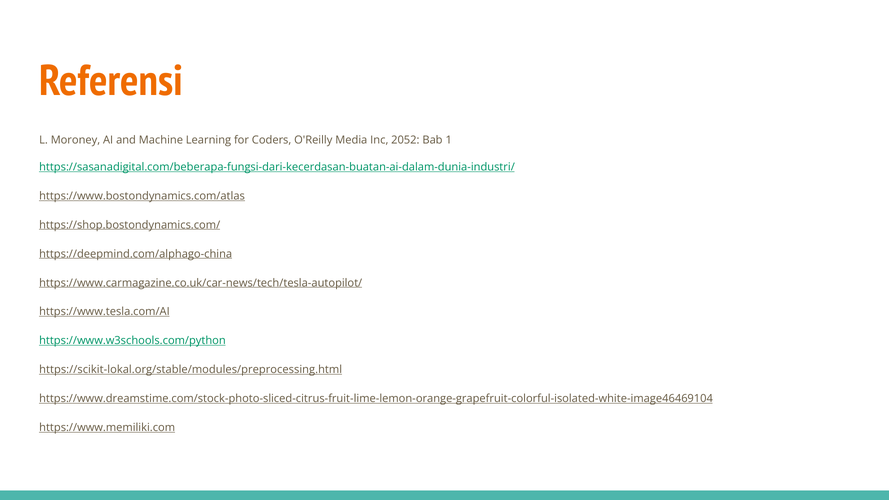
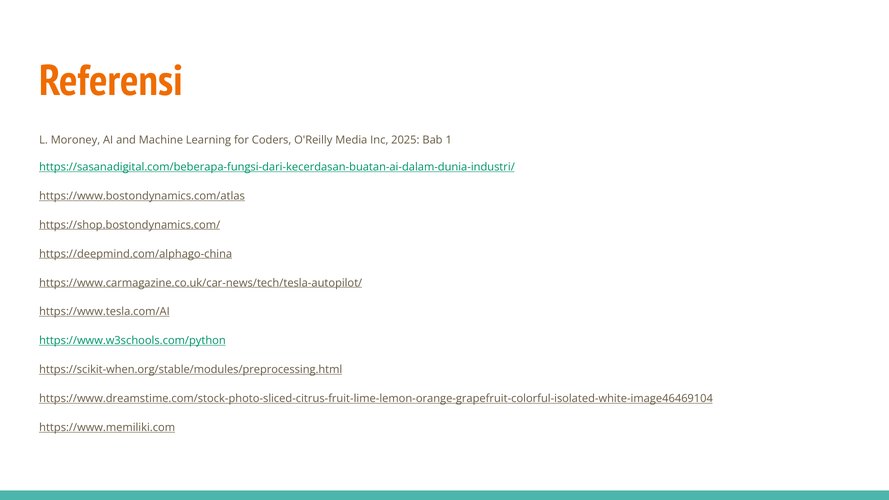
2052: 2052 -> 2025 (405, 140)
https://scikit-lokal.org/stable/modules/preprocessing.html: https://scikit-lokal.org/stable/modules/preprocessing.html -> https://scikit-when.org/stable/modules/preprocessing.html (191, 370)
